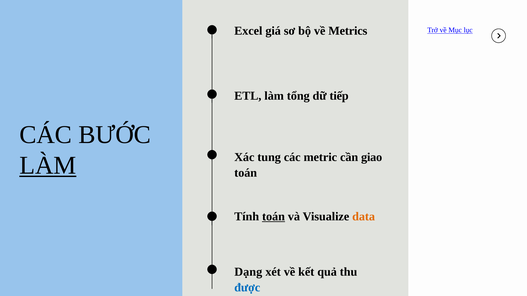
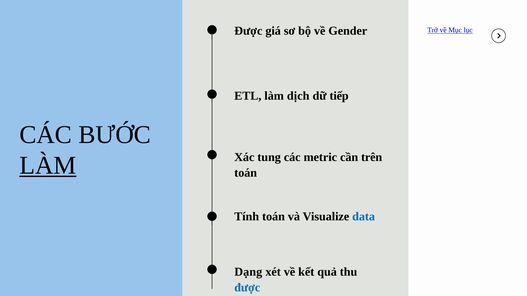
Excel: Excel -> Được (248, 31)
Metrics: Metrics -> Gender (348, 31)
tổng: tổng -> dịch (298, 96)
giao: giao -> trên (372, 157)
toán underline: present -> none (273, 217)
data colour: orange -> blue (364, 217)
